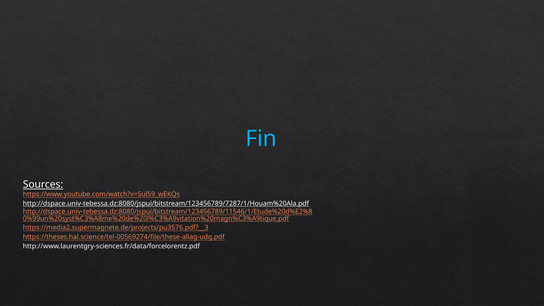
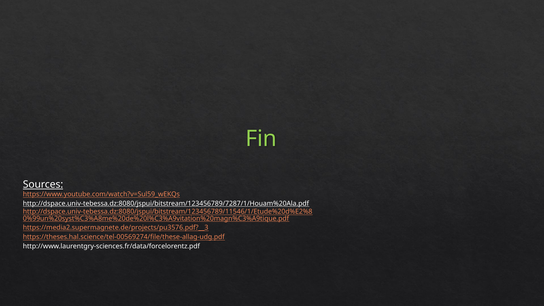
Fin colour: light blue -> light green (261, 139)
